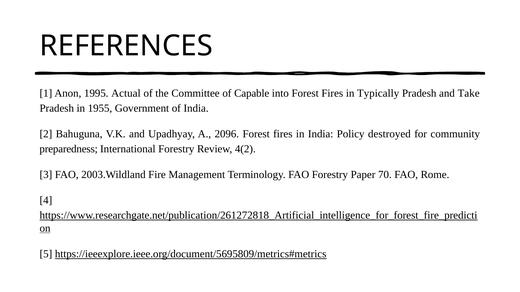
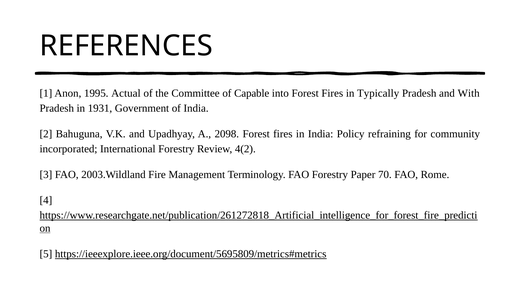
Take: Take -> With (469, 93)
1955: 1955 -> 1931 (100, 108)
2096: 2096 -> 2098 (227, 134)
destroyed: destroyed -> refraining (389, 134)
preparedness: preparedness -> incorporated (69, 149)
